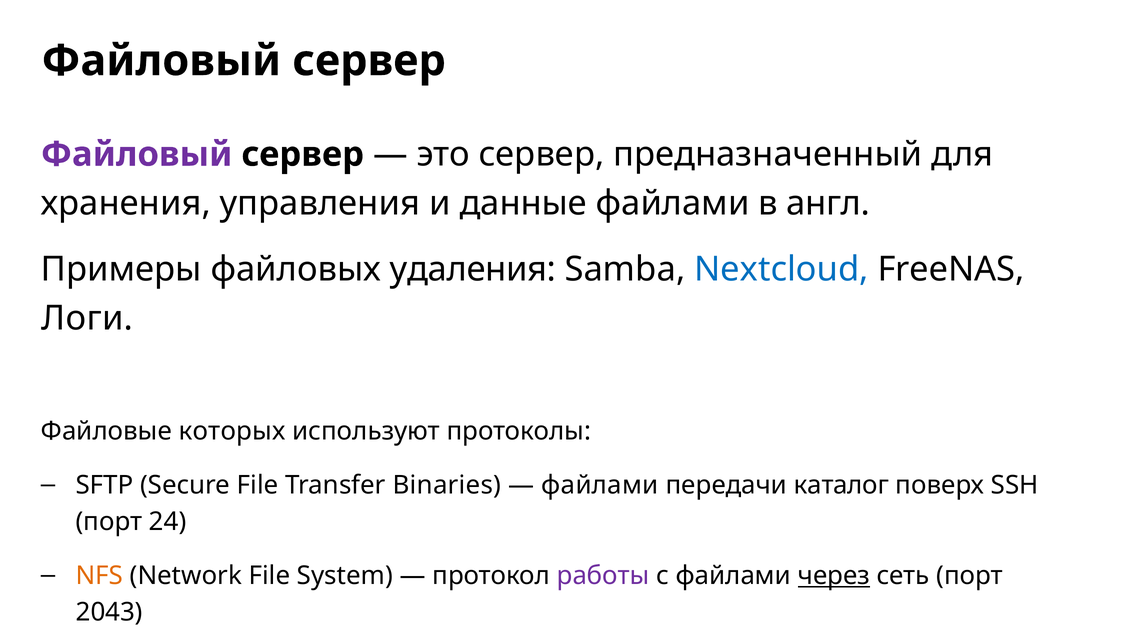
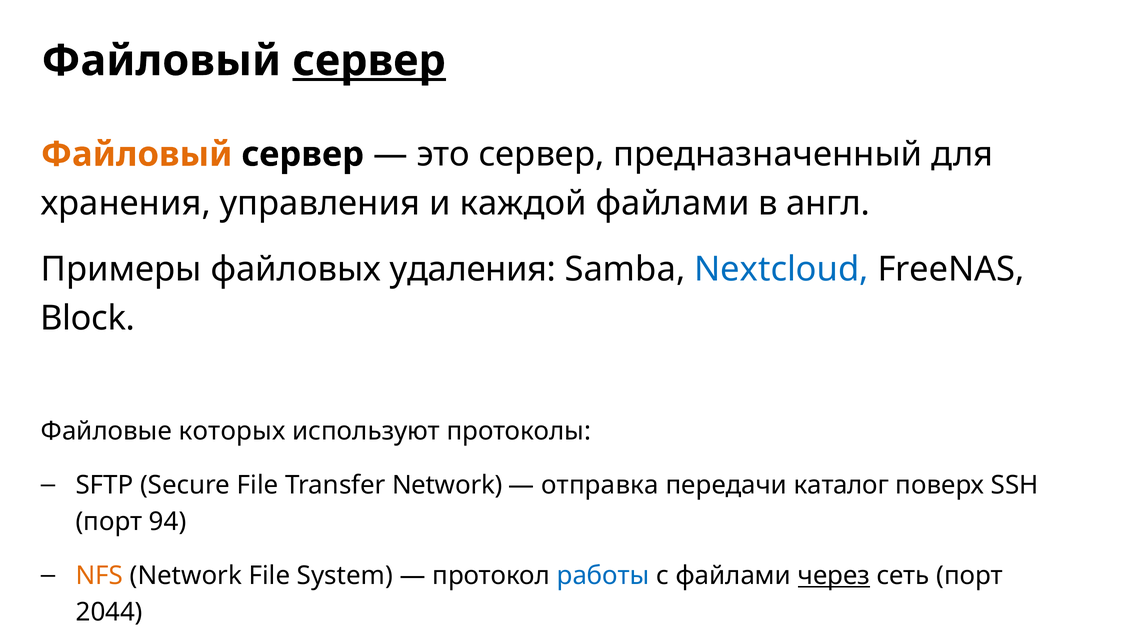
сервер underline: none -> present (369, 61)
Файловый colour: purple -> orange (137, 154)
данные: данные -> каждой (523, 203)
Логи: Логи -> Block (88, 319)
Transfer Binaries: Binaries -> Network (447, 485)
файлами: файлами -> отправка (600, 485)
24: 24 -> 94 (168, 522)
работы colour: purple -> blue (603, 576)
2043: 2043 -> 2044 (109, 613)
